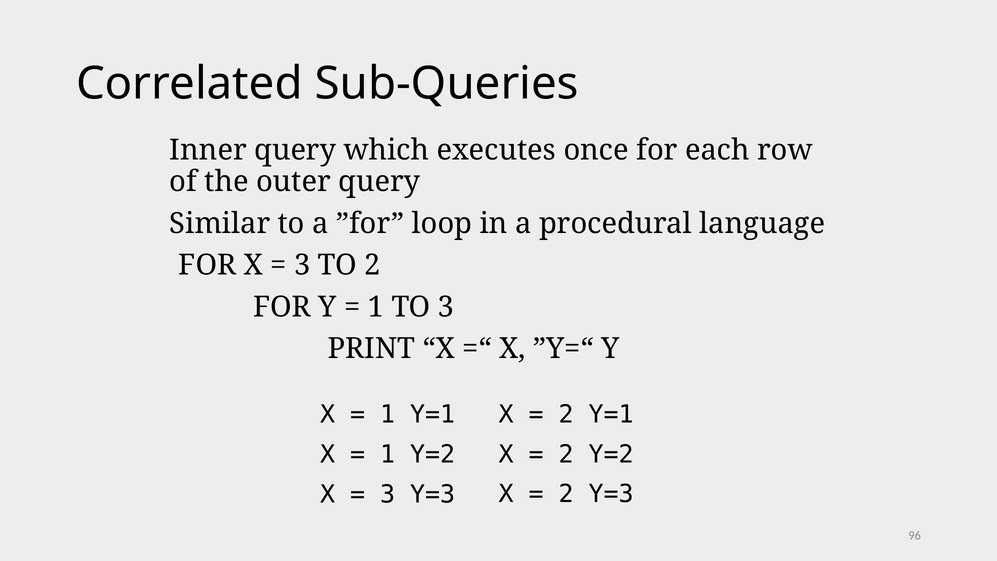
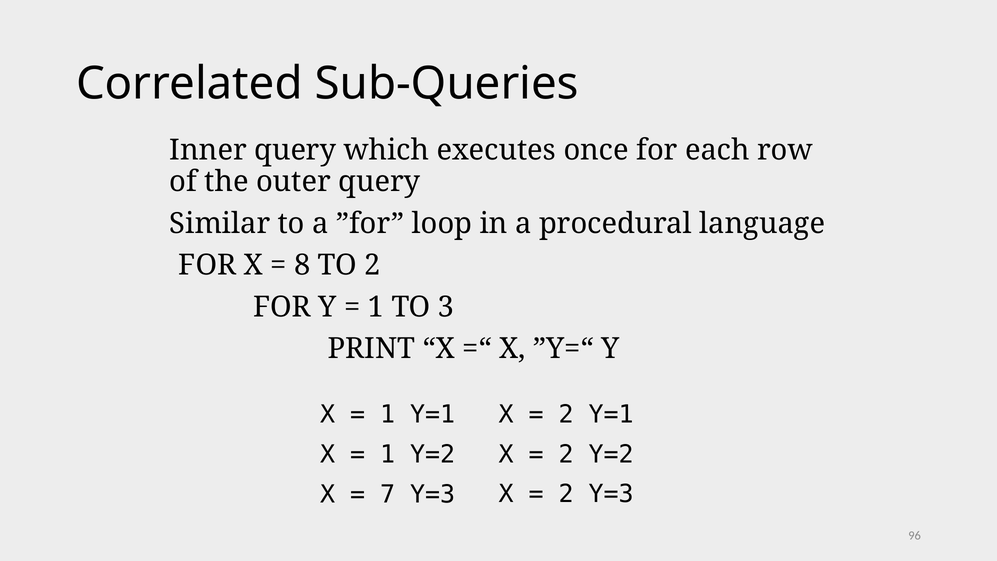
3: 3 -> 8 (302, 265)
3: 3 -> 7 (388, 494)
